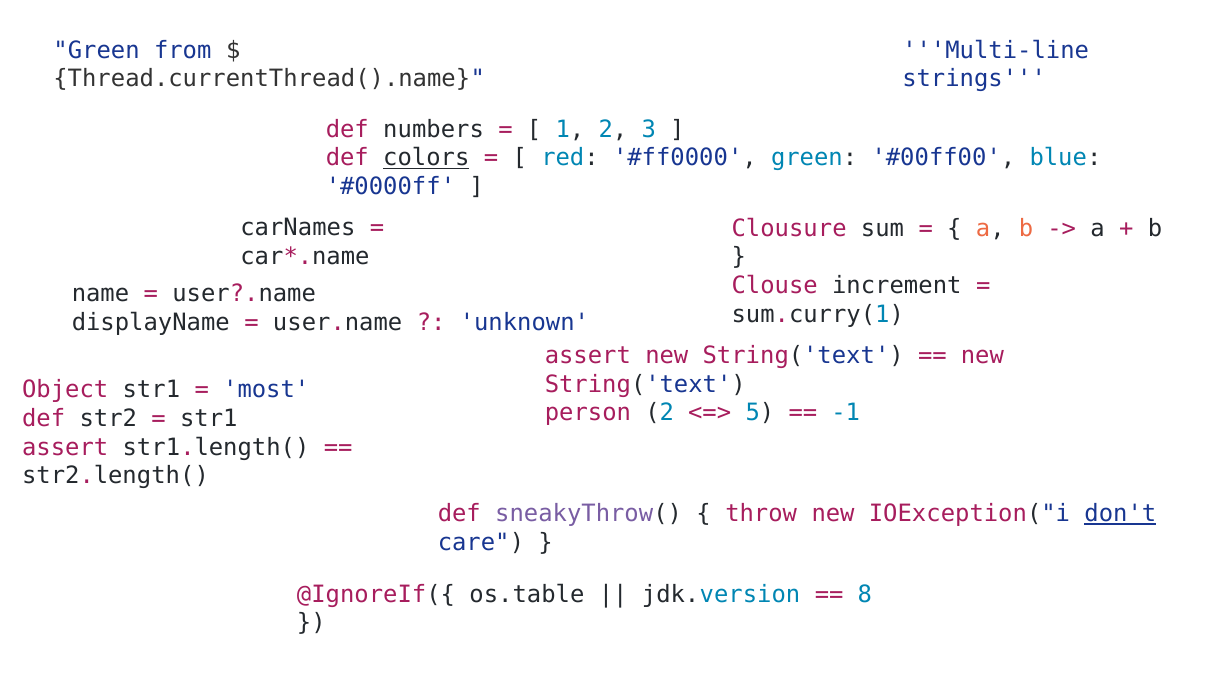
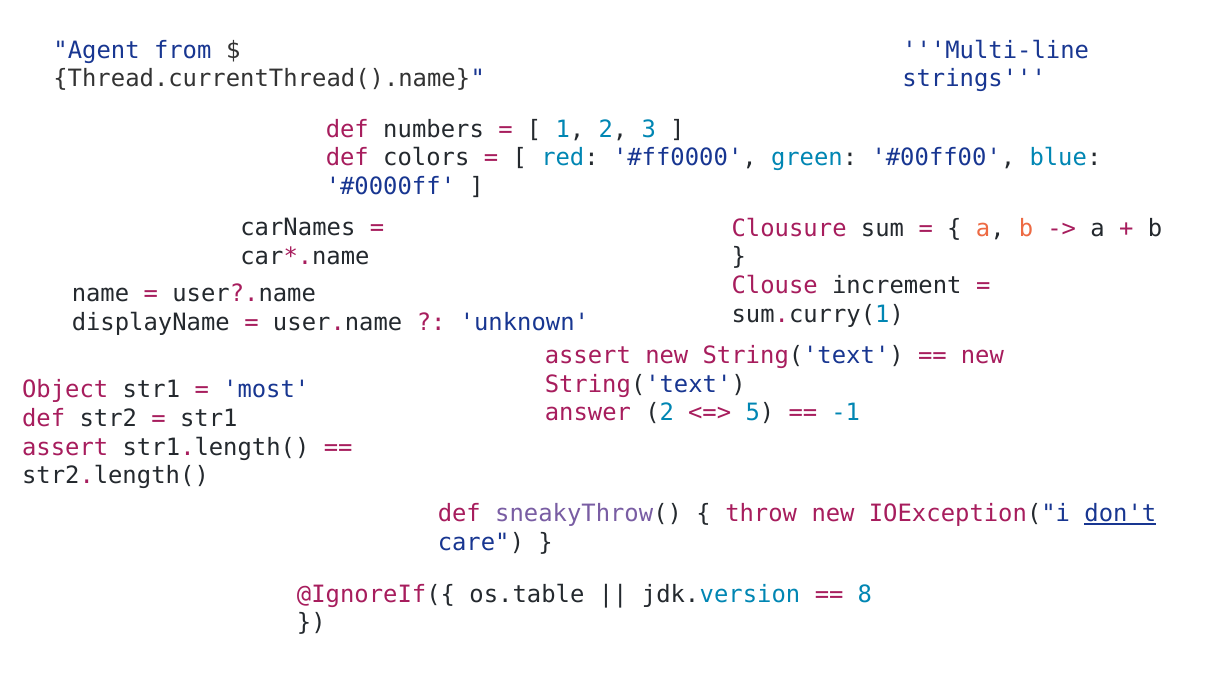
Green: Green -> Agent (97, 50)
colors underline: present -> none (426, 158)
person: person -> answer (588, 413)
